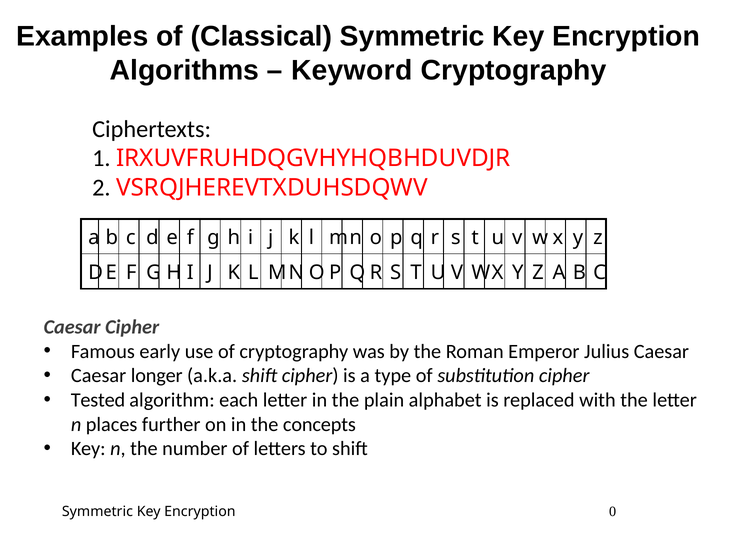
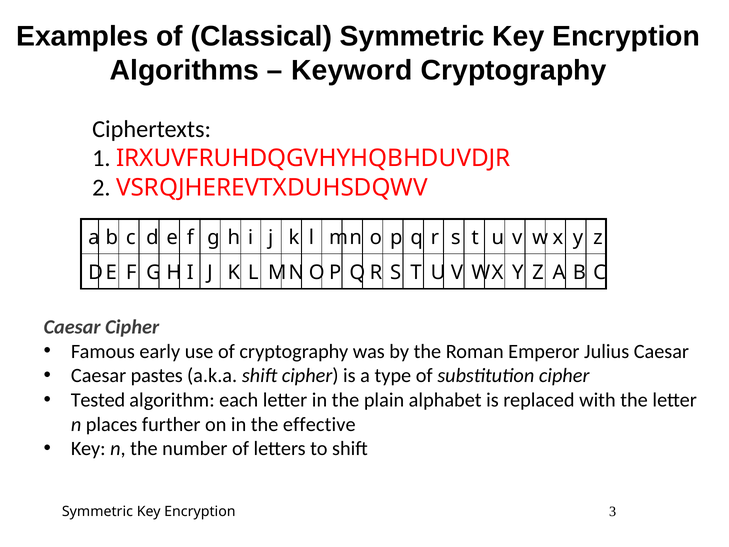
longer: longer -> pastes (157, 376)
concepts: concepts -> effective (319, 424)
0: 0 -> 3 (613, 511)
